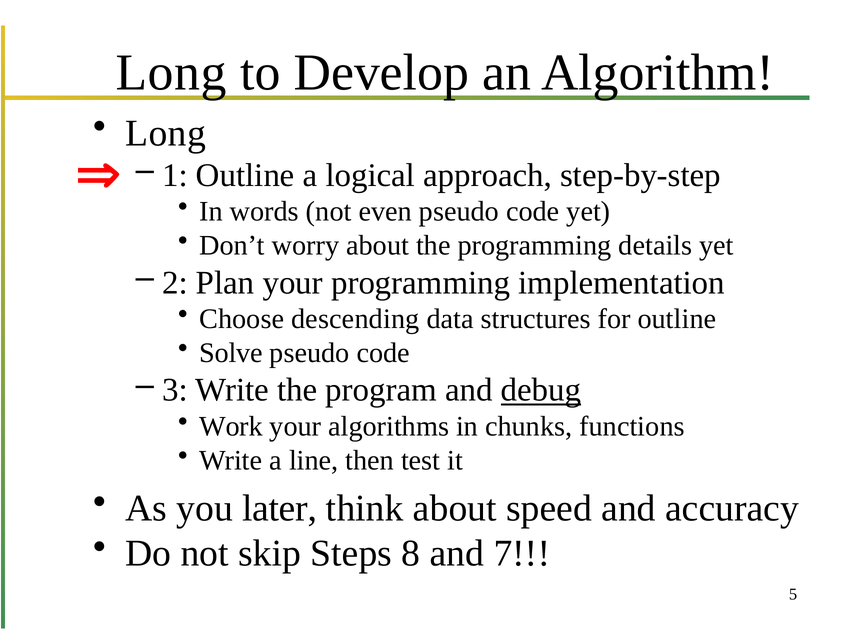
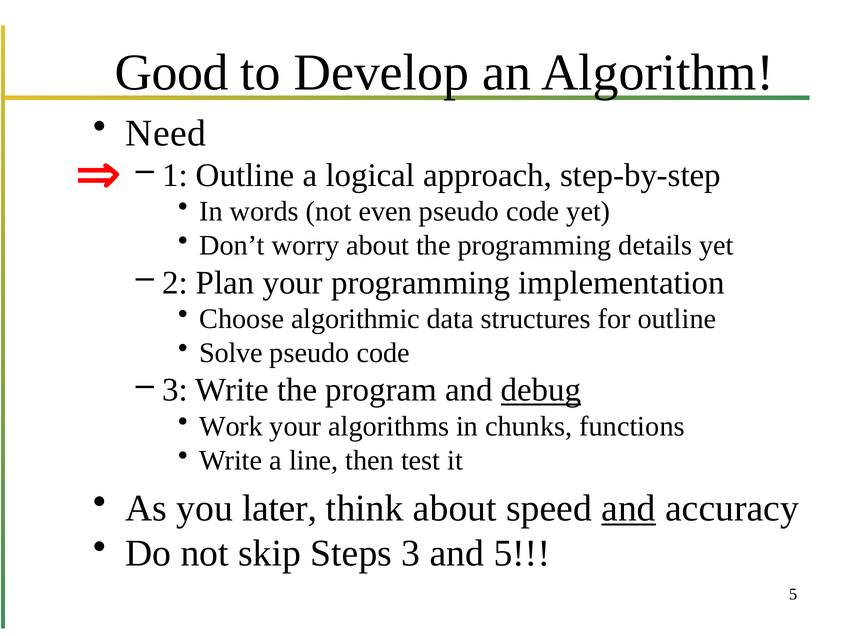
Long: Long -> Good (172, 73)
Long: Long -> Need (166, 133)
descending: descending -> algorithmic (355, 319)
and underline: none -> present (629, 508)
8: 8 -> 3 (411, 553)
and 7: 7 -> 5 (522, 553)
